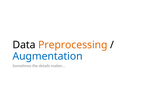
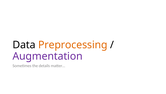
Augmentation colour: blue -> purple (48, 56)
